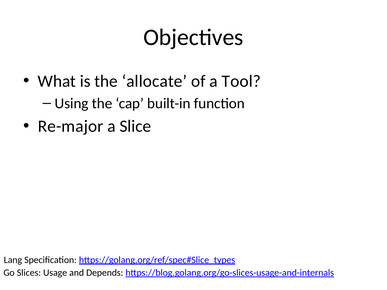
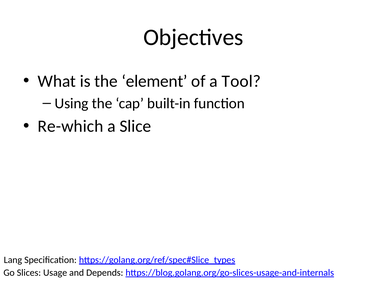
allocate: allocate -> element (155, 81)
Re-major: Re-major -> Re-which (71, 126)
